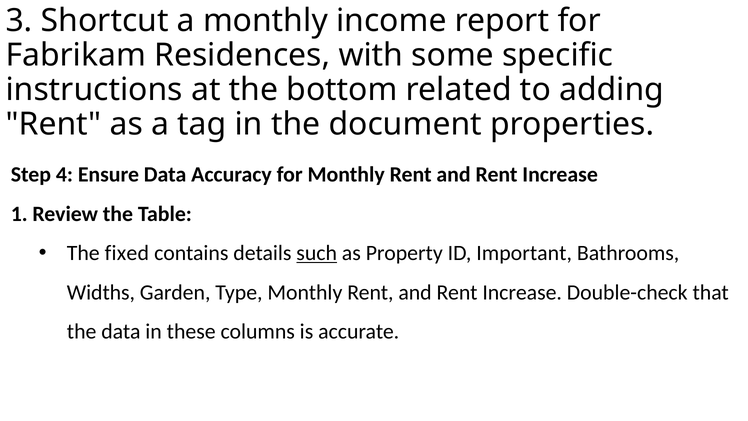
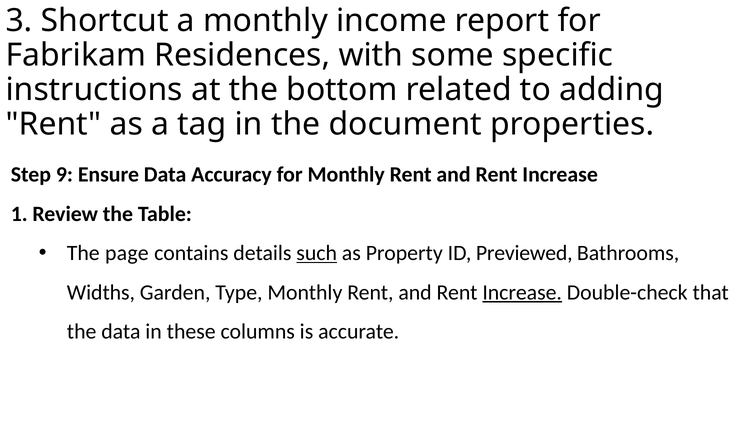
4: 4 -> 9 (64, 174)
fixed: fixed -> page (127, 253)
Important: Important -> Previewed (524, 253)
Increase underline: none -> present (522, 292)
